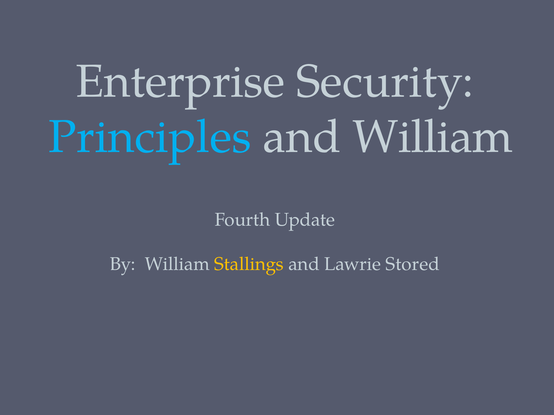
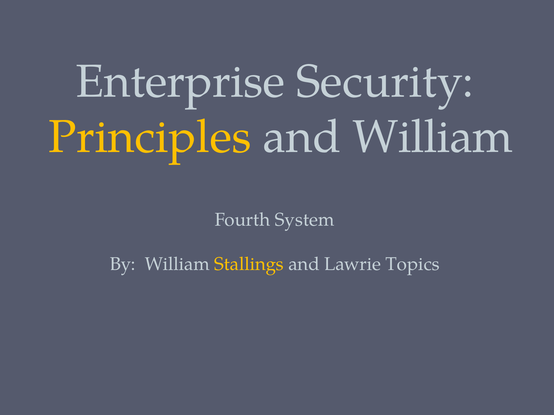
Principles colour: light blue -> yellow (150, 137)
Update: Update -> System (305, 220)
Stored: Stored -> Topics (413, 264)
